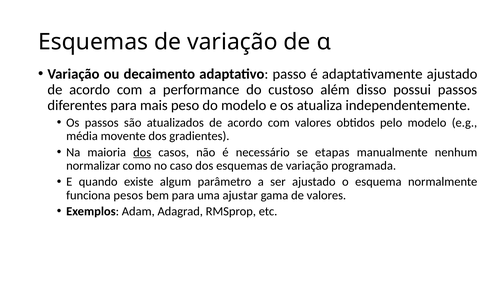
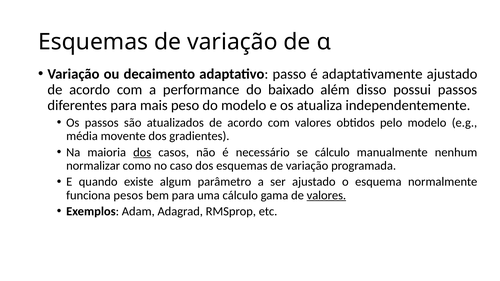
custoso: custoso -> baixado (291, 90)
se etapas: etapas -> cálculo (332, 152)
uma ajustar: ajustar -> cálculo (240, 195)
valores underline: none -> present (326, 195)
